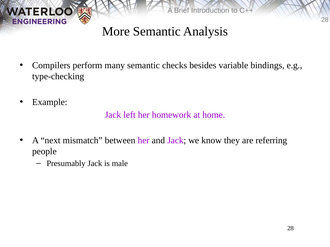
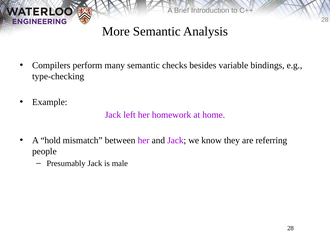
next: next -> hold (51, 141)
